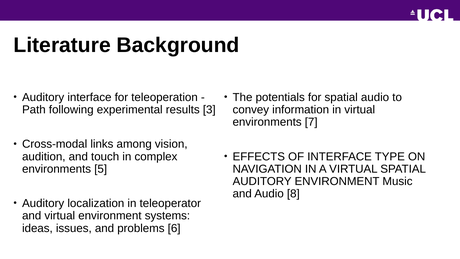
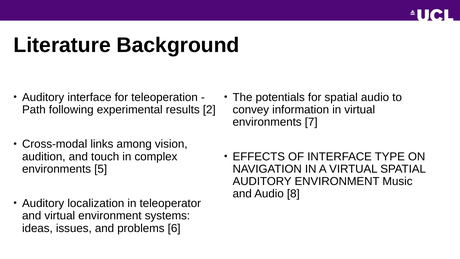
3: 3 -> 2 (209, 110)
